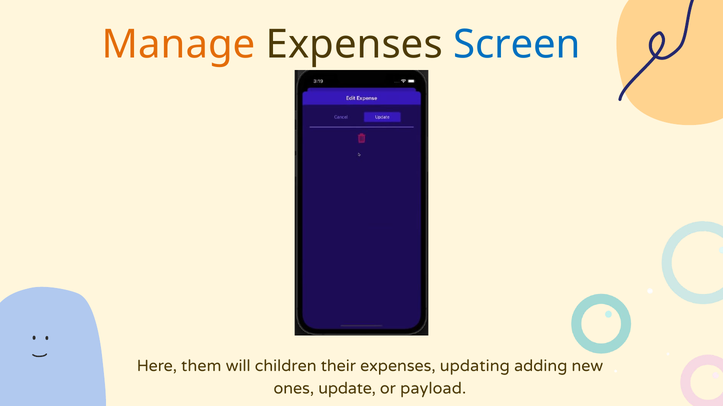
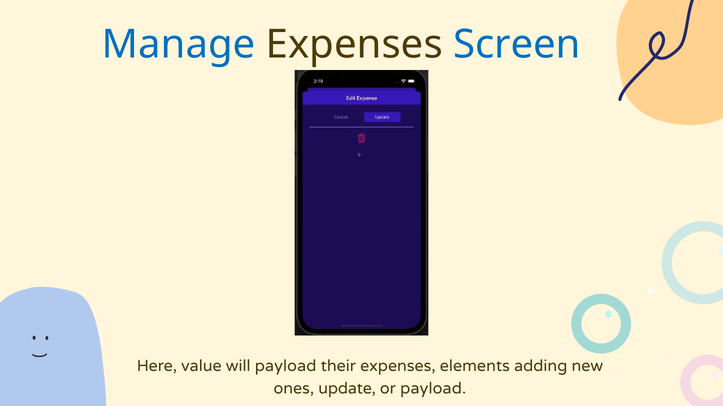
Manage colour: orange -> blue (179, 45)
them: them -> value (201, 367)
will children: children -> payload (286, 367)
updating: updating -> elements (475, 367)
